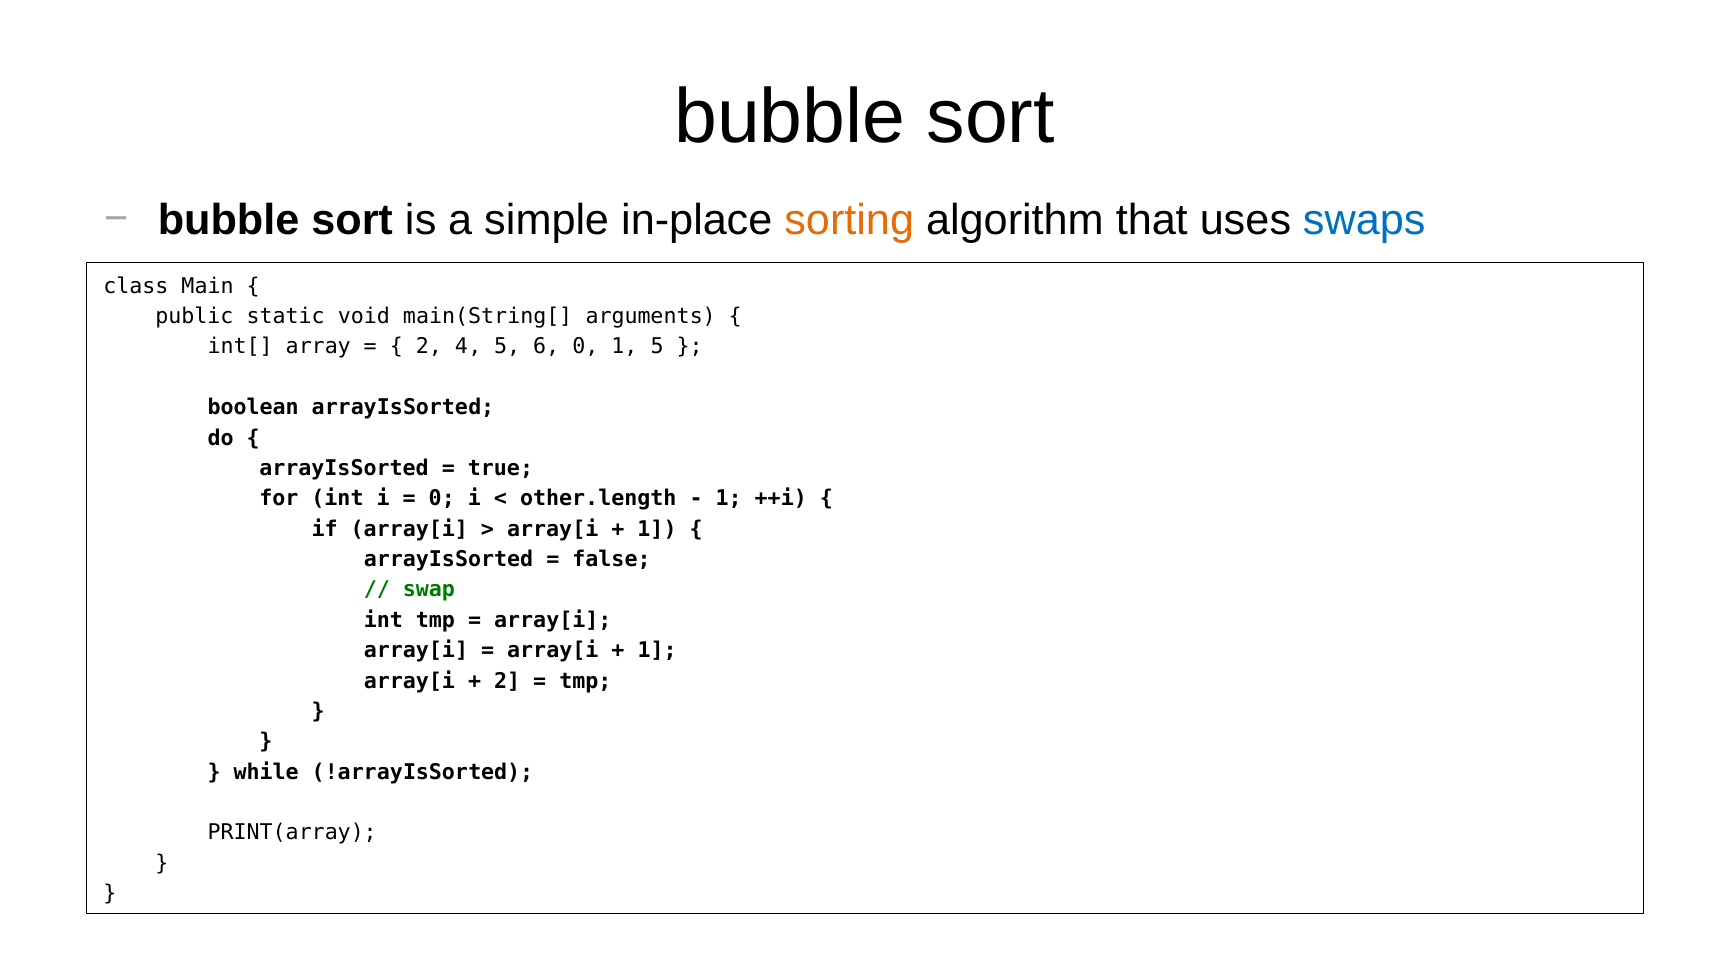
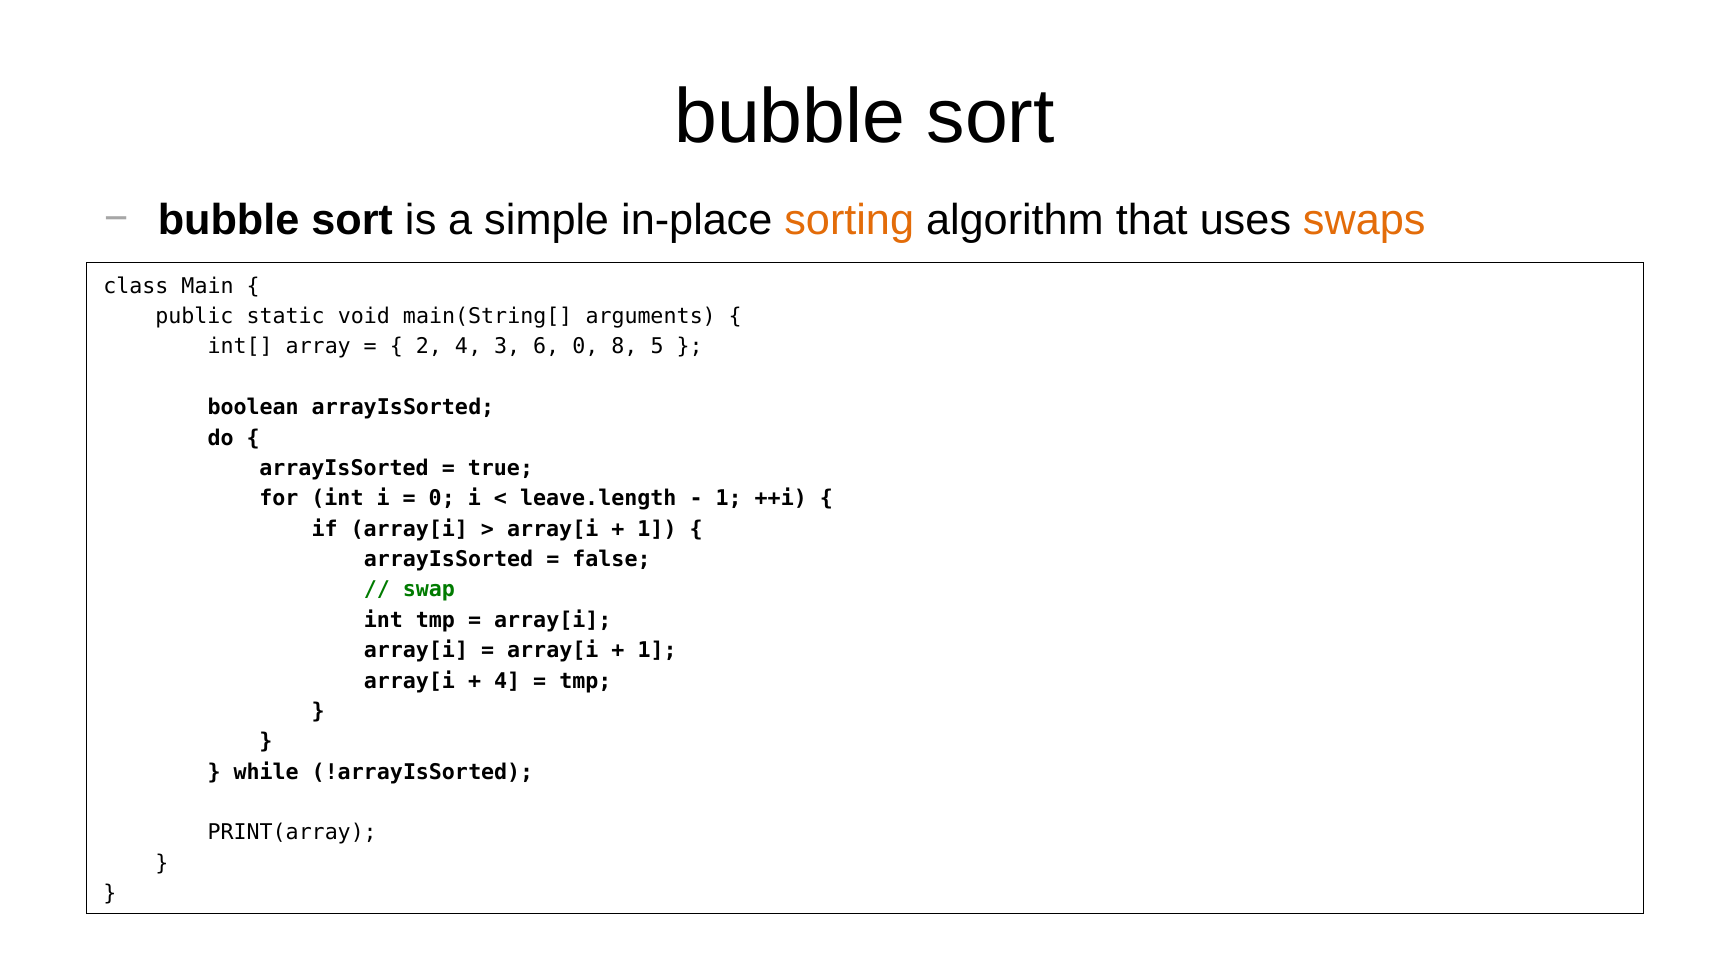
swaps colour: blue -> orange (1364, 220)
4 5: 5 -> 3 (507, 347)
0 1: 1 -> 8 (624, 347)
other.length: other.length -> leave.length (598, 499)
2: 2 -> 4 (507, 681)
